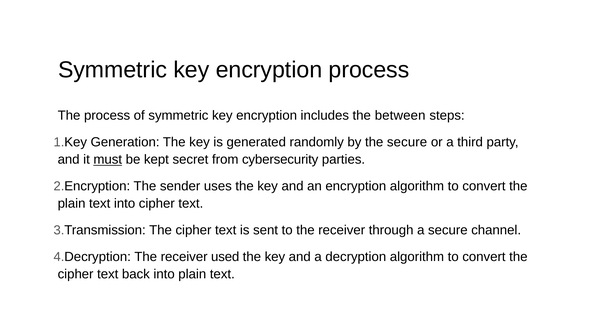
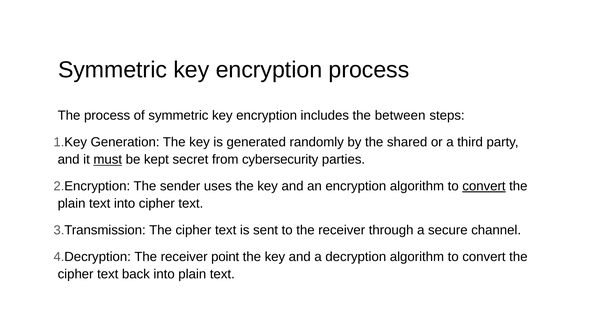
the secure: secure -> shared (407, 142)
convert underline: none -> present (484, 186)
used: used -> point (225, 256)
